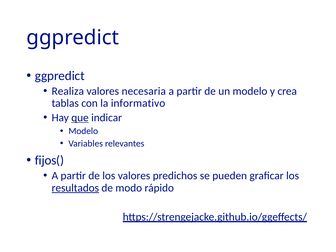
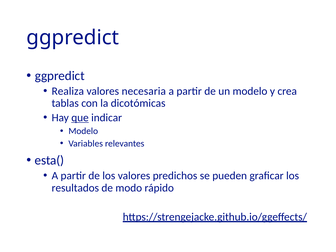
informativo: informativo -> dicotómicas (138, 103)
fijos(: fijos( -> esta( (49, 160)
resultados underline: present -> none (75, 188)
